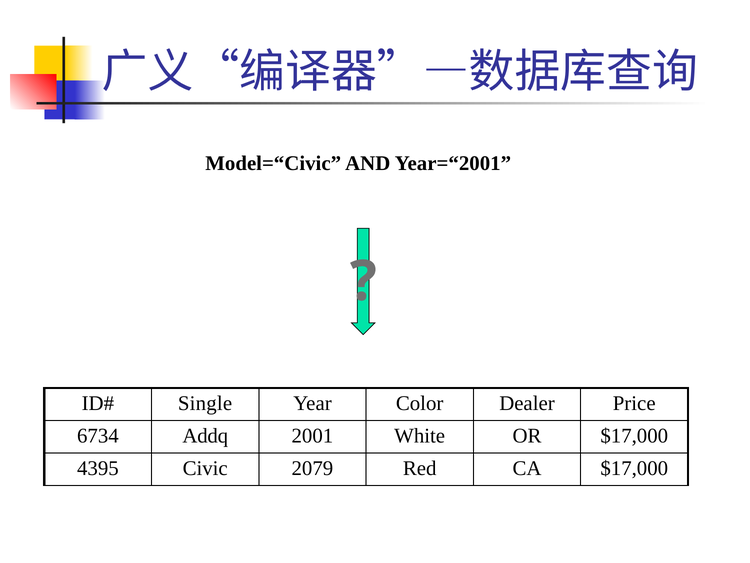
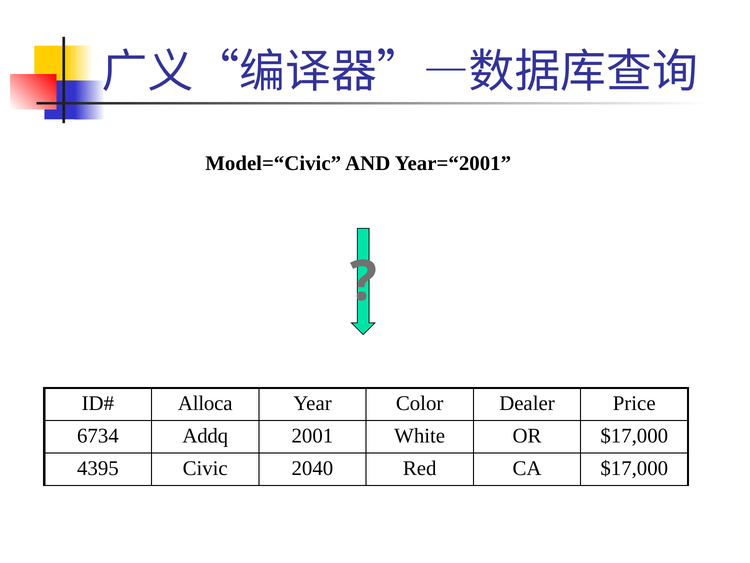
Single: Single -> Alloca (205, 403)
2079: 2079 -> 2040 (312, 468)
